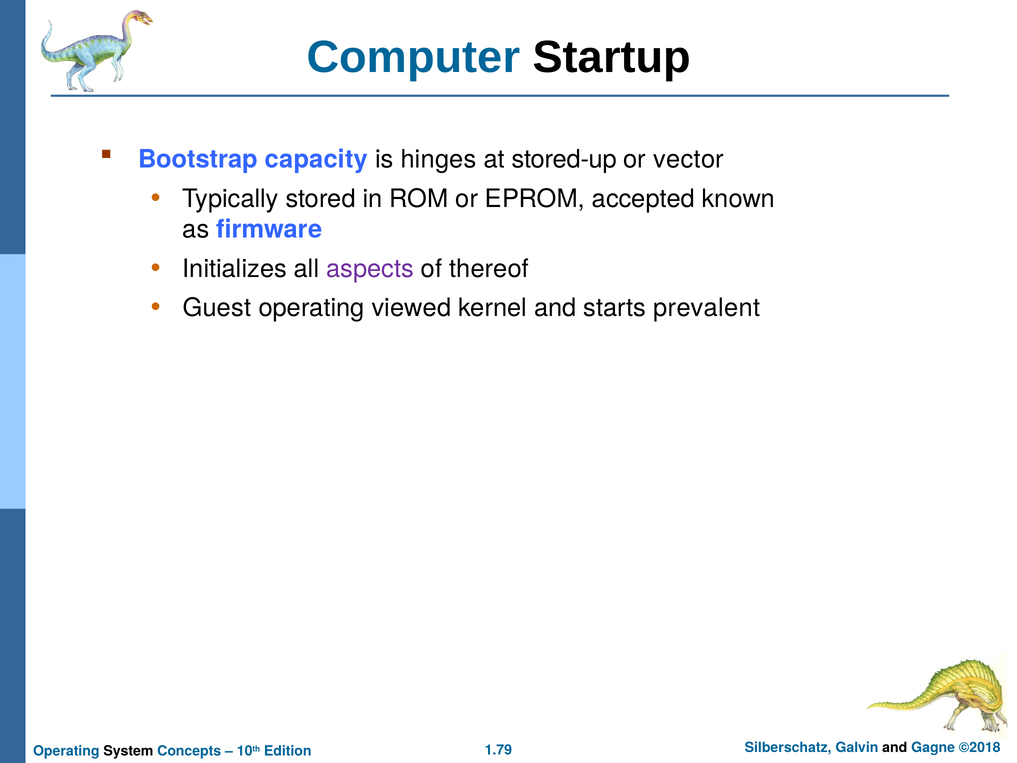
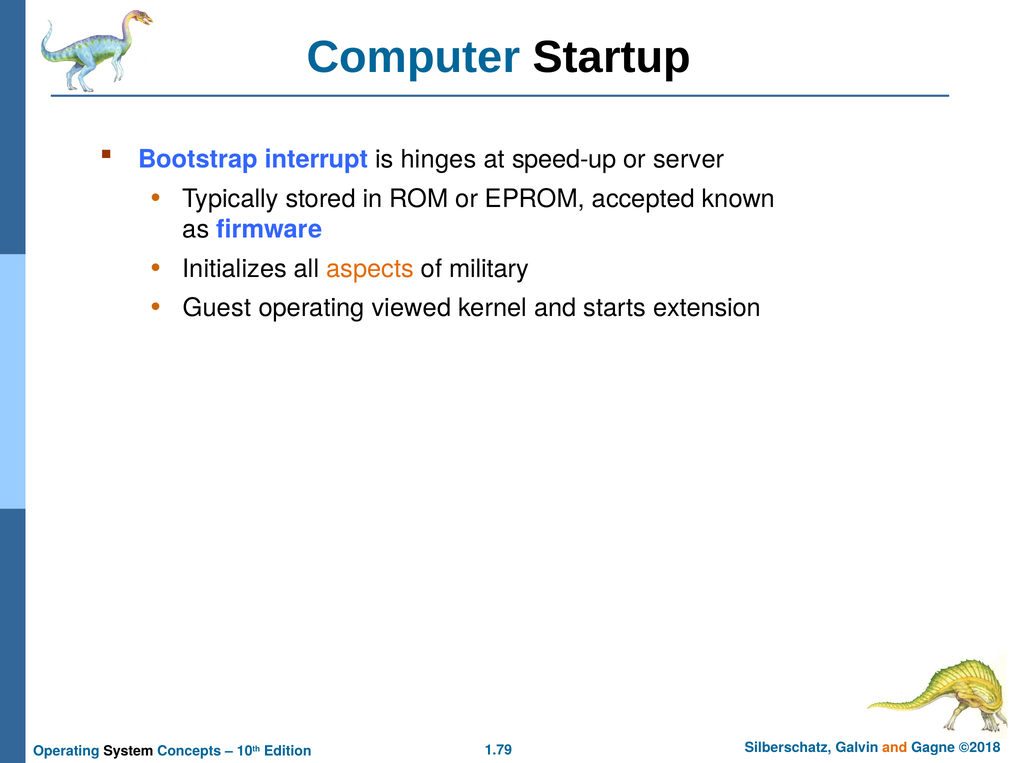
capacity: capacity -> interrupt (317, 159)
stored-up: stored-up -> speed-up (564, 159)
vector: vector -> server (689, 159)
aspects colour: purple -> orange (370, 269)
thereof: thereof -> military (489, 269)
prevalent: prevalent -> extension (707, 308)
and colour: black -> orange (895, 747)
